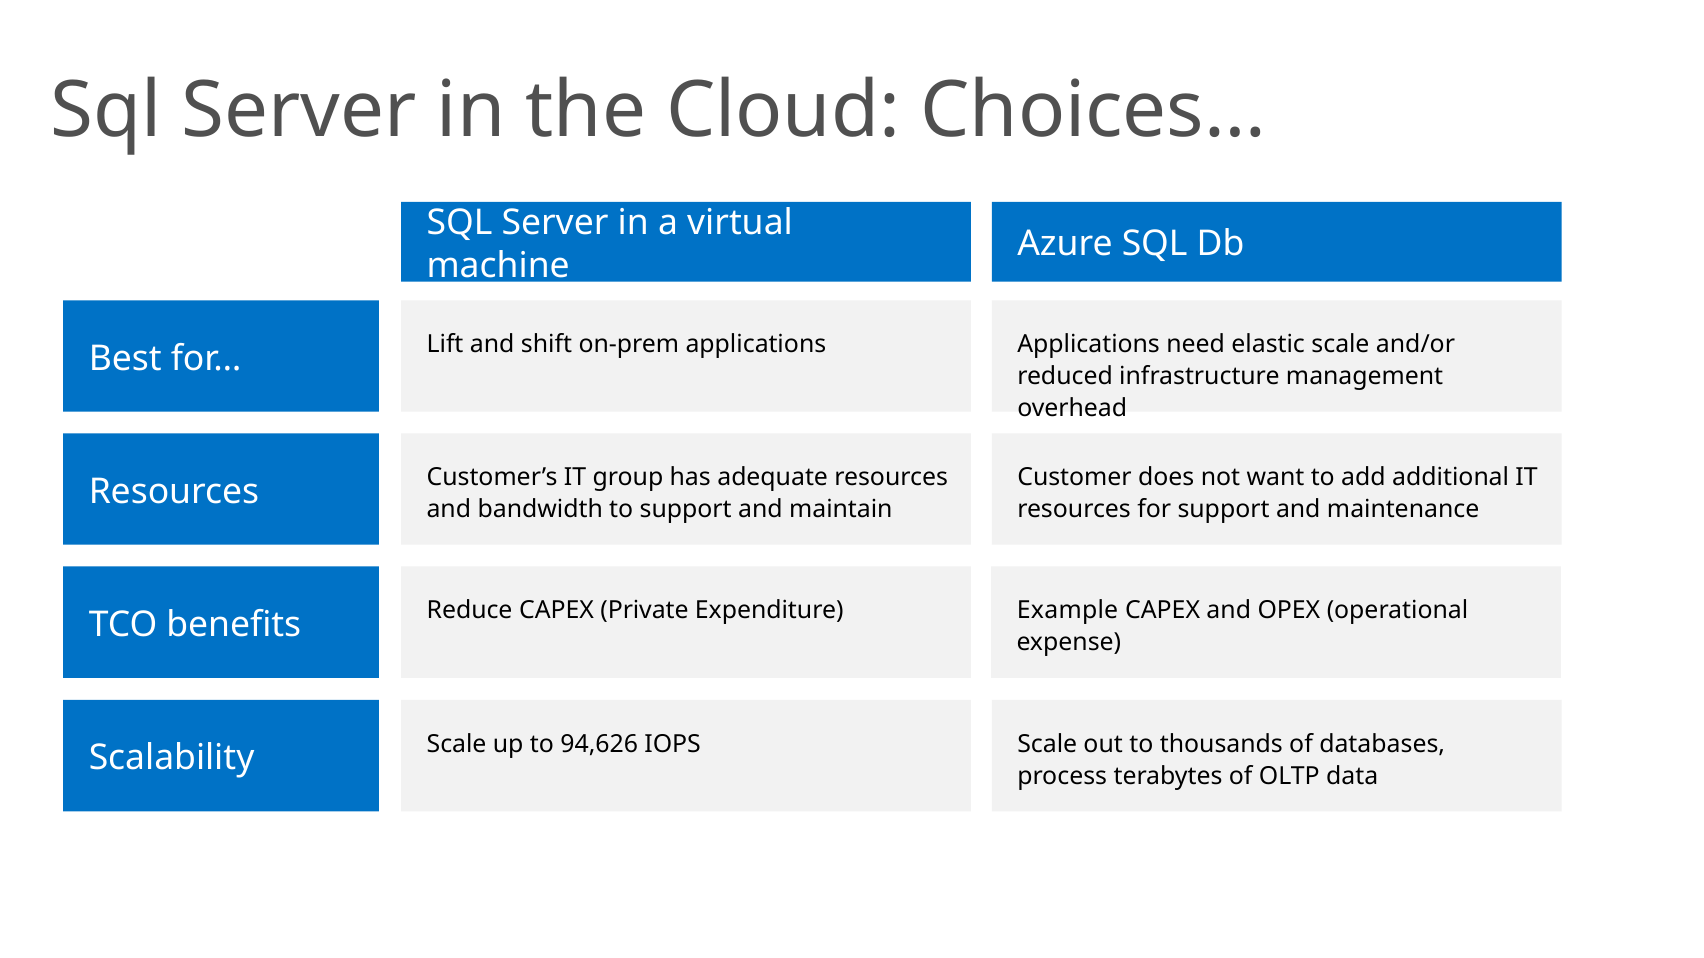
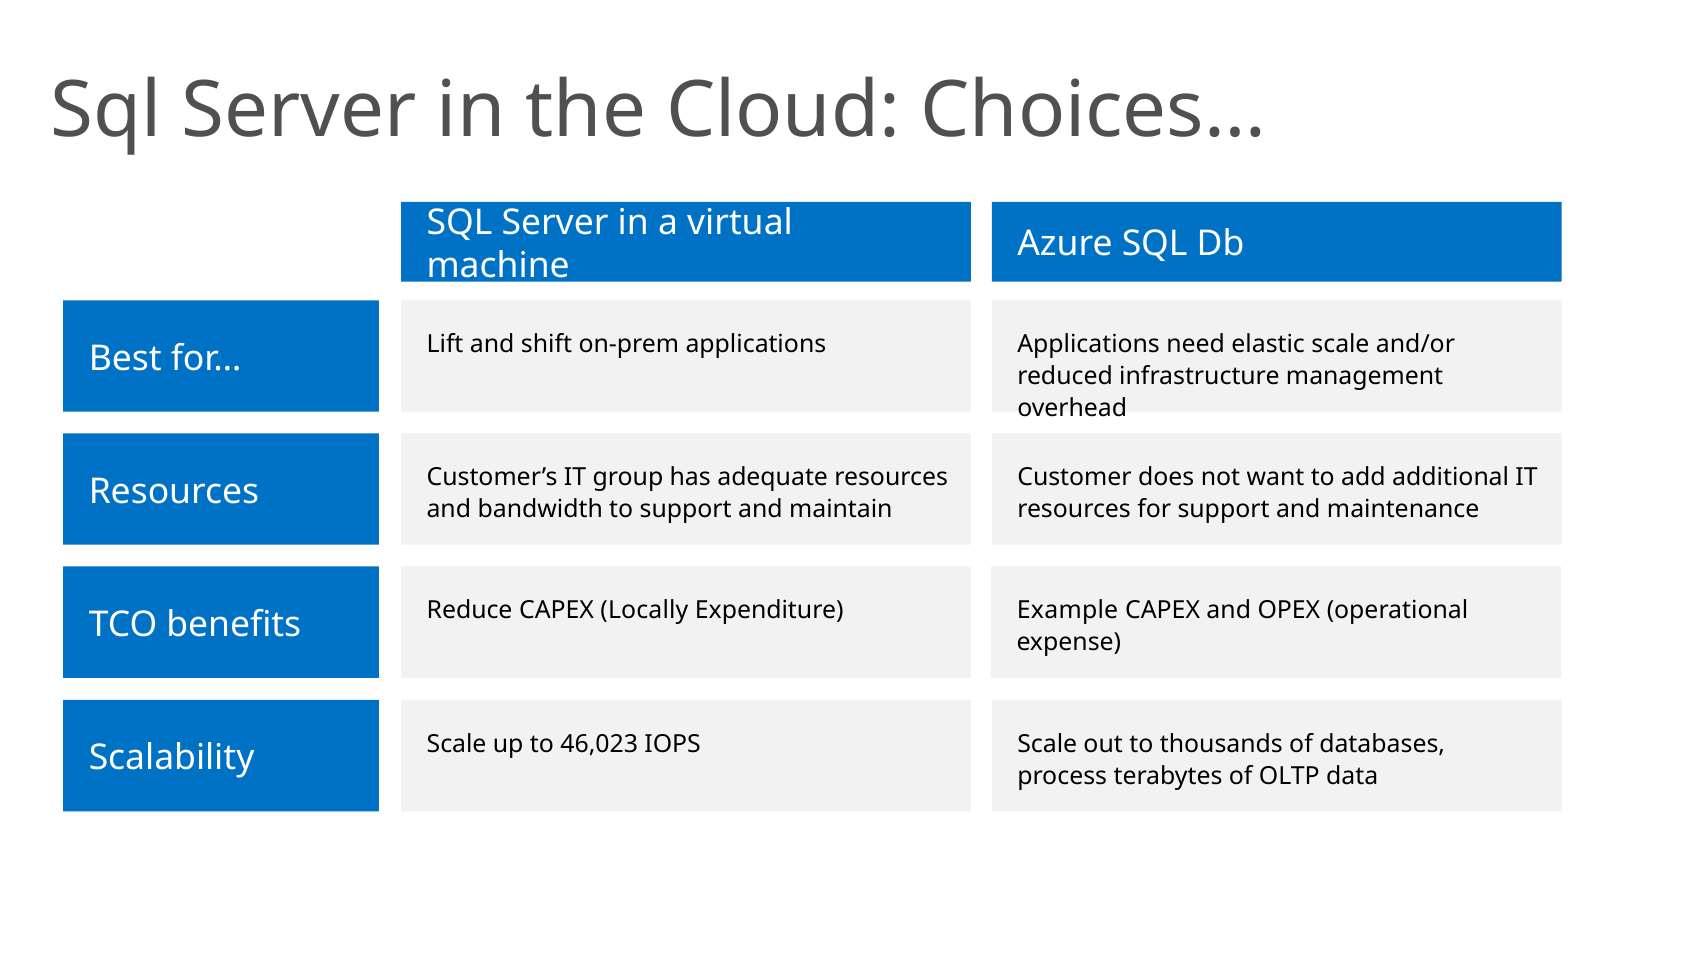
Private: Private -> Locally (644, 611)
94,626: 94,626 -> 46,023 (599, 744)
